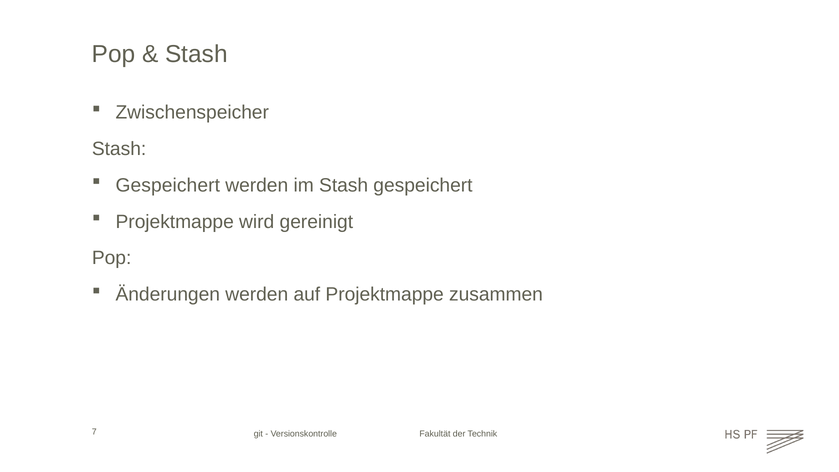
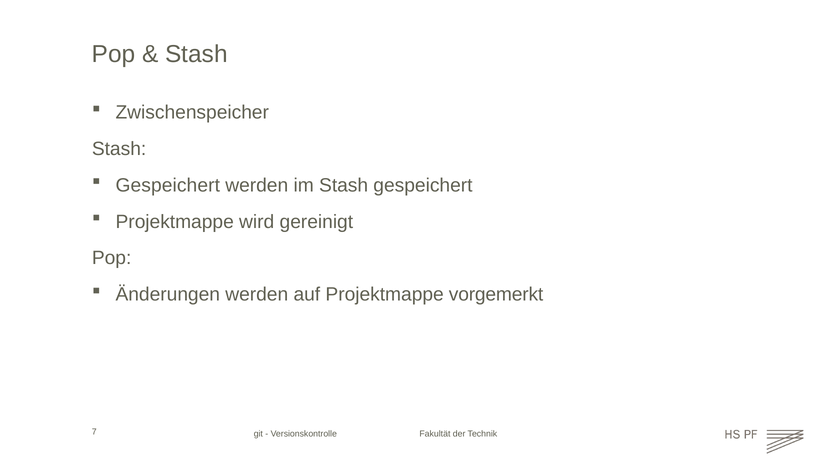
zusammen: zusammen -> vorgemerkt (496, 294)
